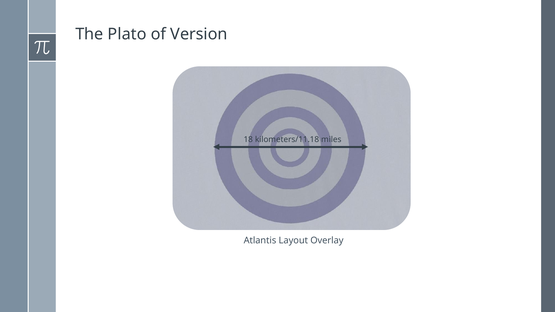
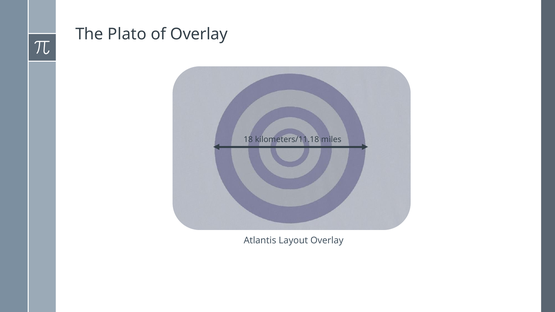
of Version: Version -> Overlay (199, 34)
